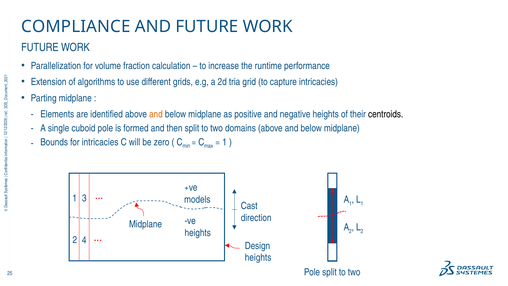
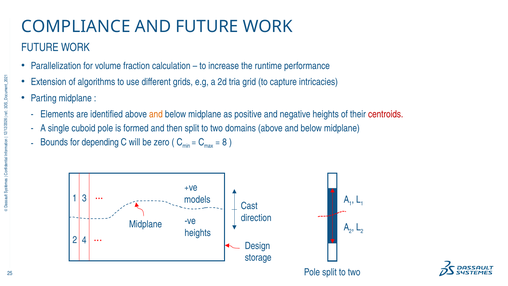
centroids colour: black -> red (386, 114)
for intricacies: intricacies -> depending (100, 142)
1: 1 -> 8 (225, 142)
heights: heights -> storage (258, 257)
